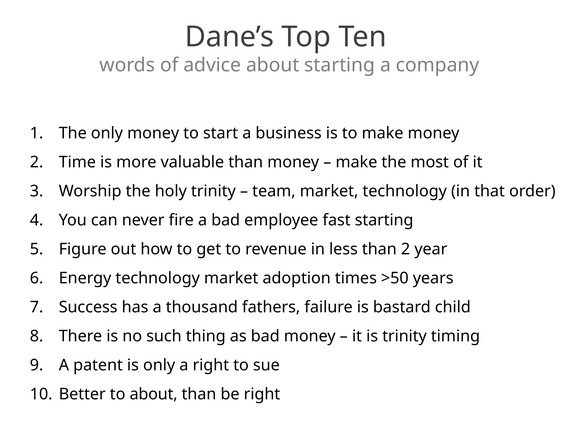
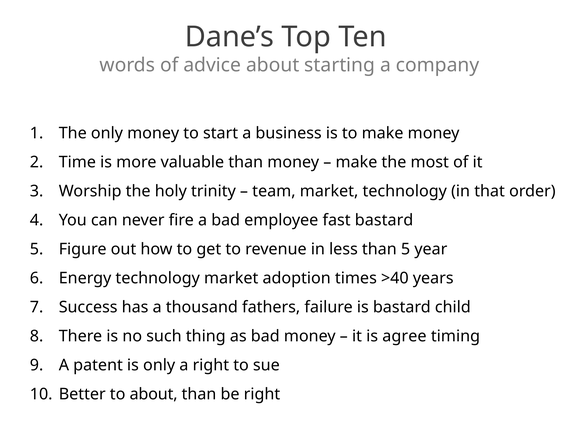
fast starting: starting -> bastard (384, 220)
than 2: 2 -> 5 (406, 249)
>50: >50 -> >40 (395, 278)
is trinity: trinity -> agree (404, 336)
